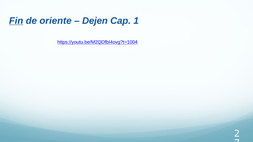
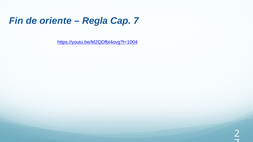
Fin underline: present -> none (16, 21)
Dejen: Dejen -> Regla (95, 21)
Cap 1: 1 -> 7 (136, 21)
